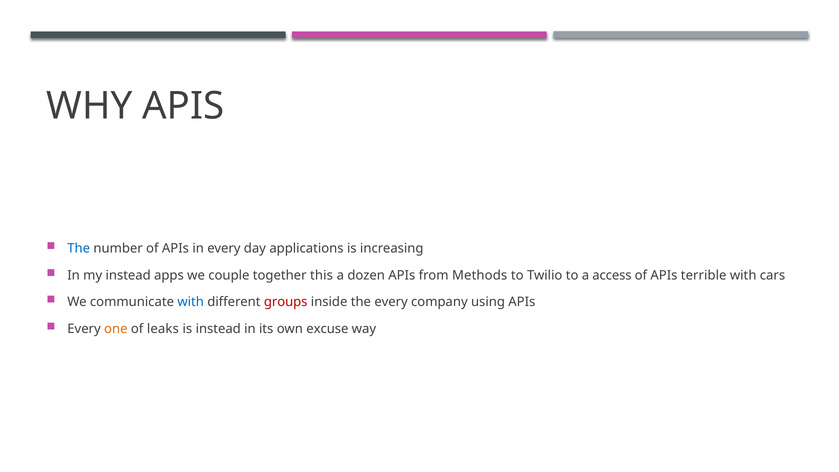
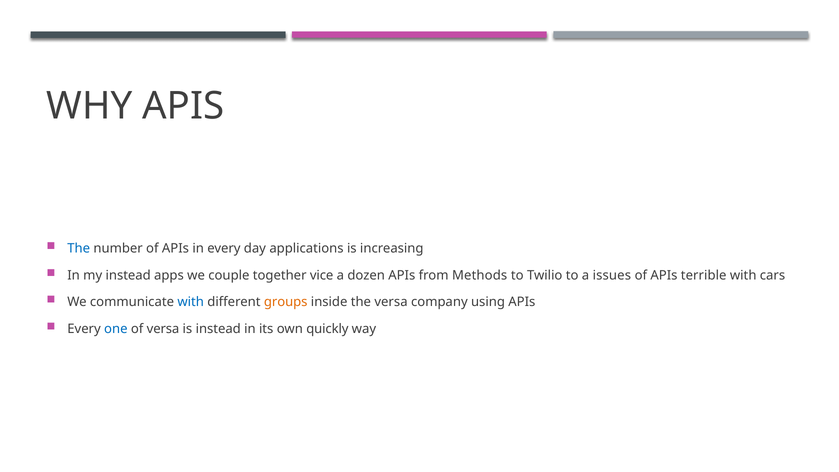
this: this -> vice (322, 275)
access: access -> issues (612, 275)
groups colour: red -> orange (286, 302)
the every: every -> versa (391, 302)
one colour: orange -> blue (116, 329)
of leaks: leaks -> versa (163, 329)
excuse: excuse -> quickly (327, 329)
